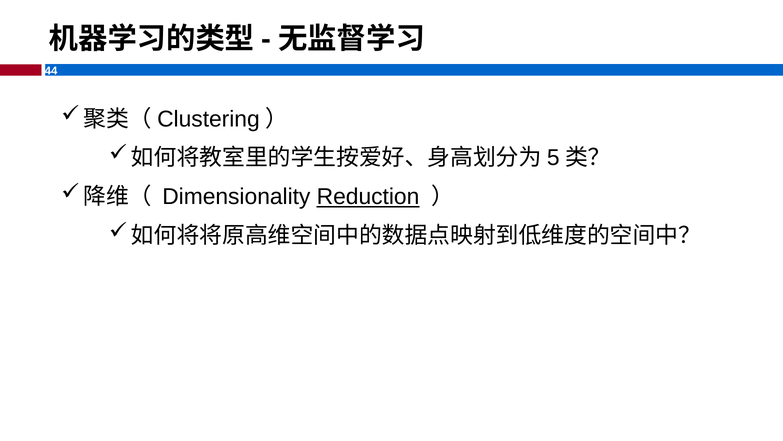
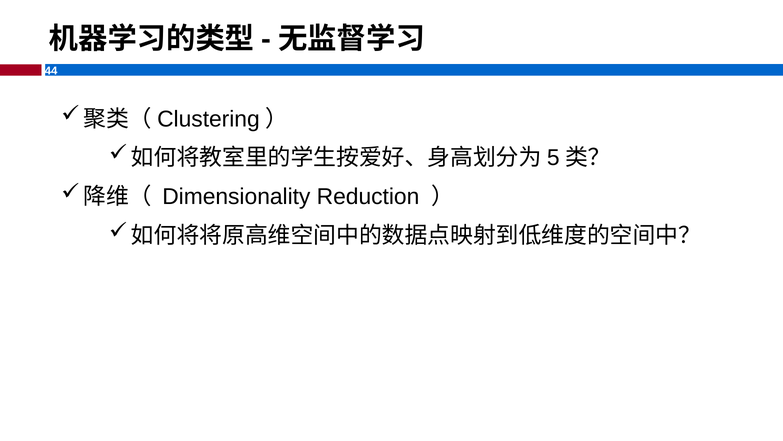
Reduction underline: present -> none (368, 197)
